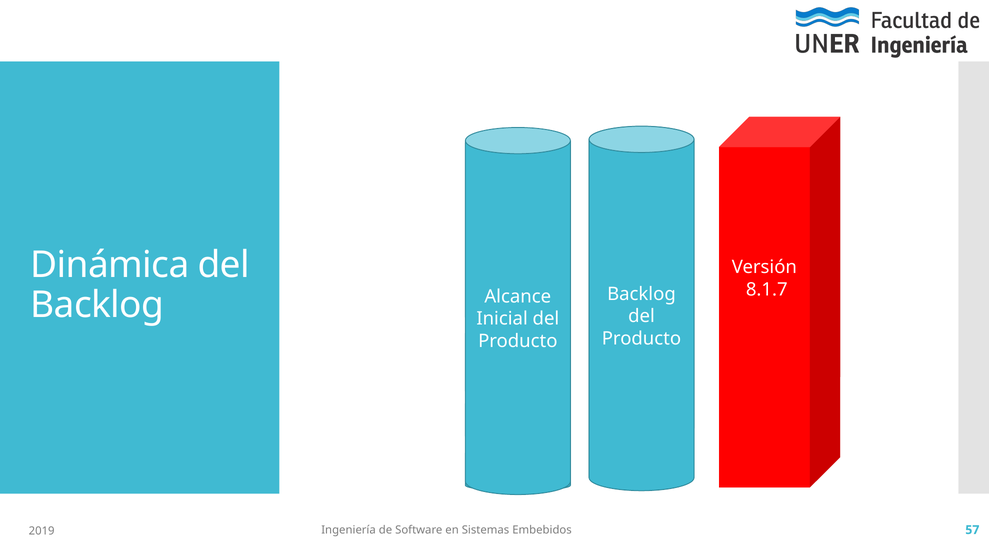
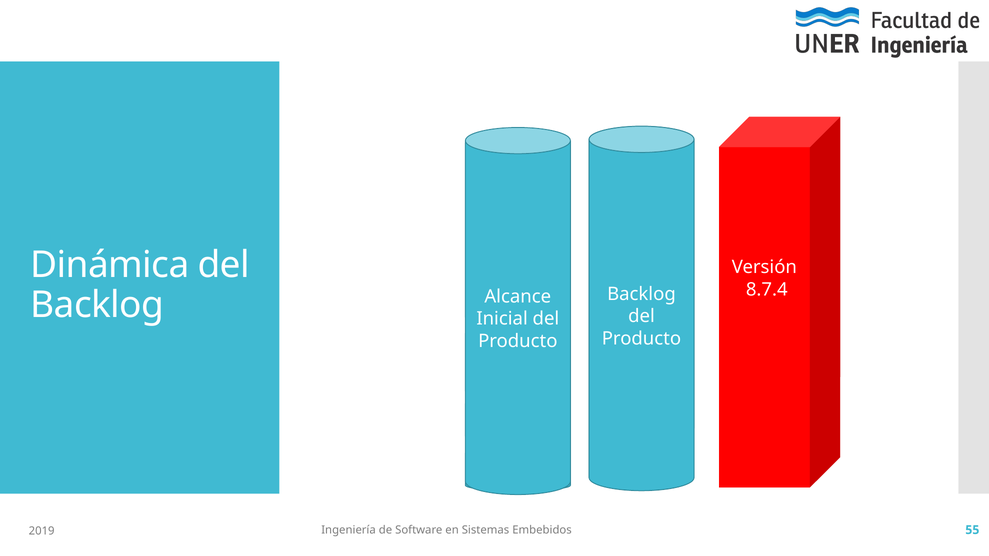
8.1.7: 8.1.7 -> 8.7.4 (767, 290)
57: 57 -> 55 (972, 530)
